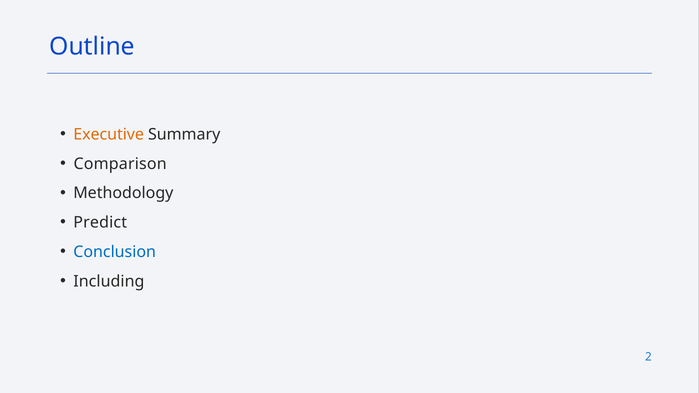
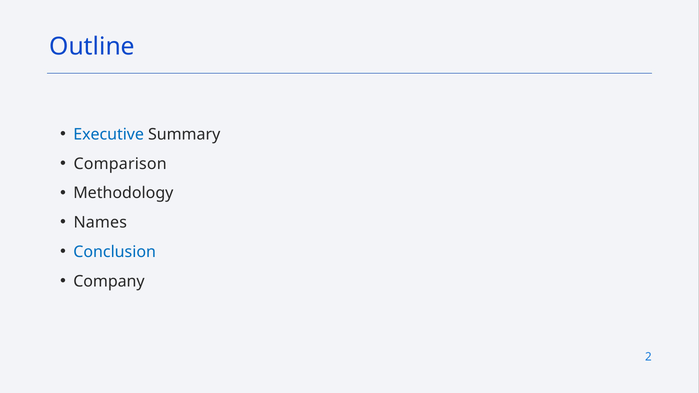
Executive colour: orange -> blue (109, 134)
Predict: Predict -> Names (100, 223)
Including: Including -> Company (109, 281)
